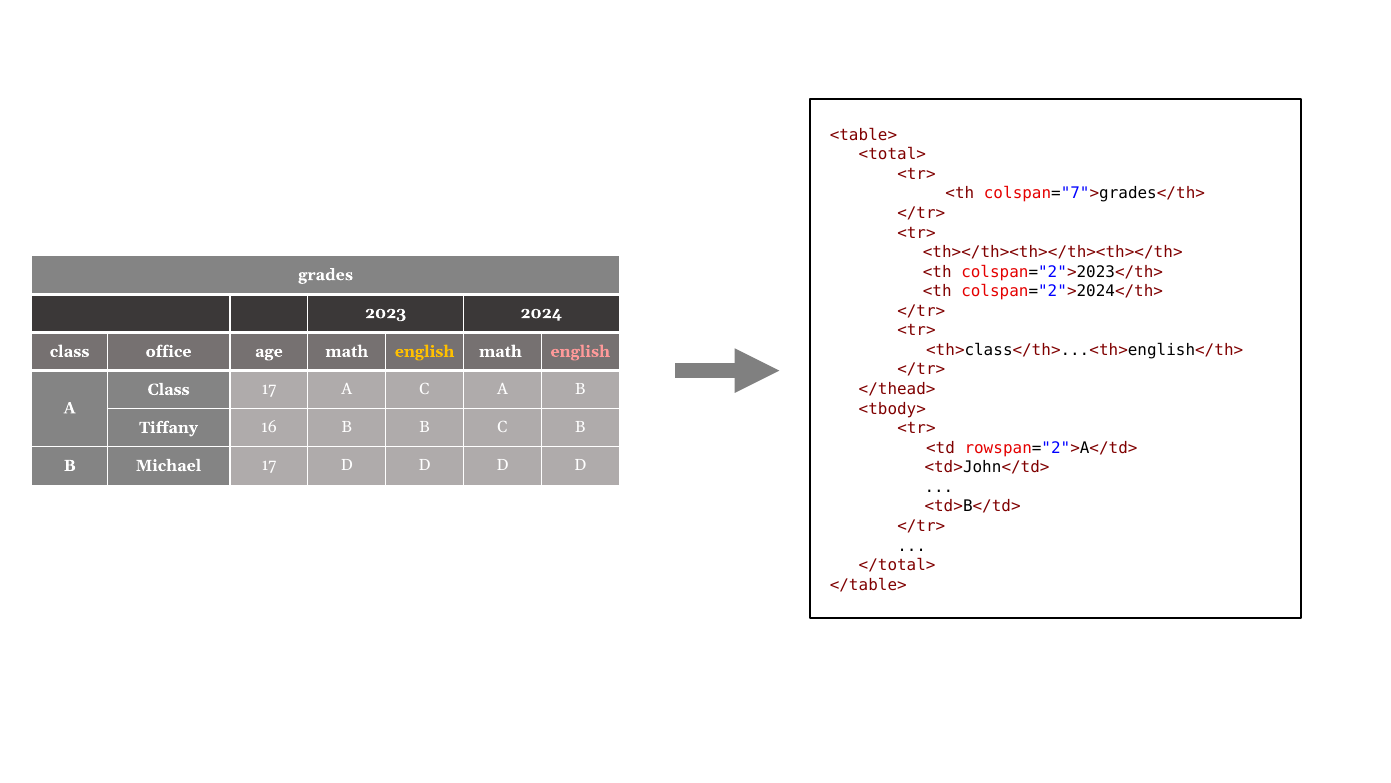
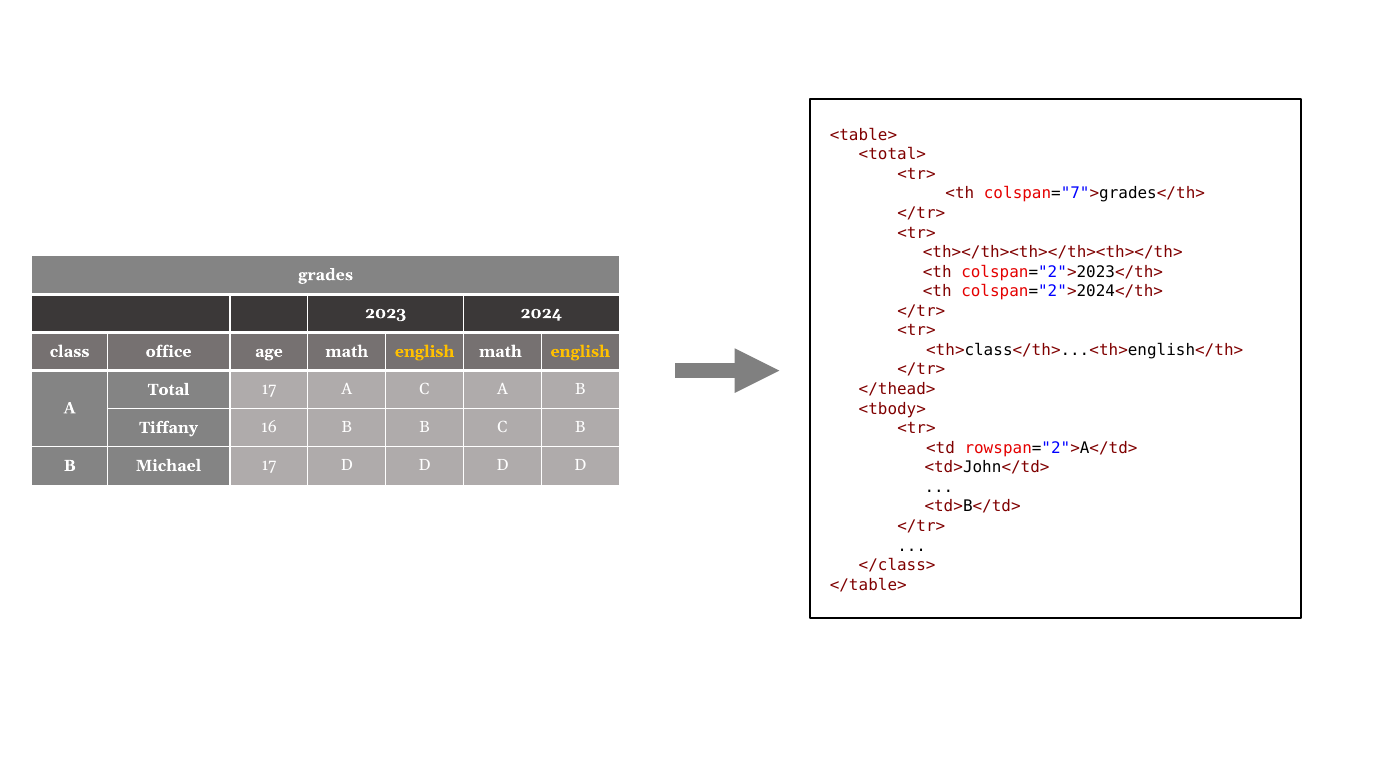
english colour: pink -> yellow (580, 351)
Class: Class -> Total (169, 389)
</total>: </total> -> </class> (897, 565)
